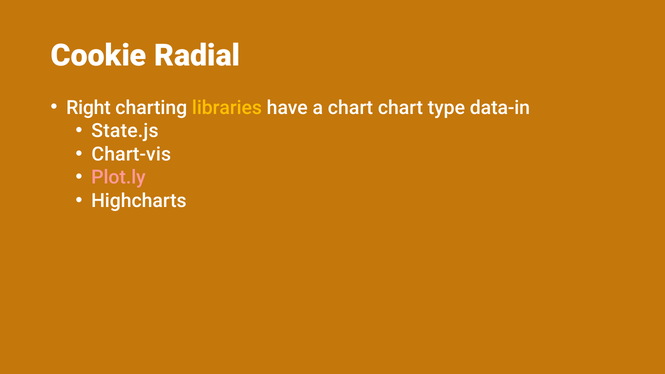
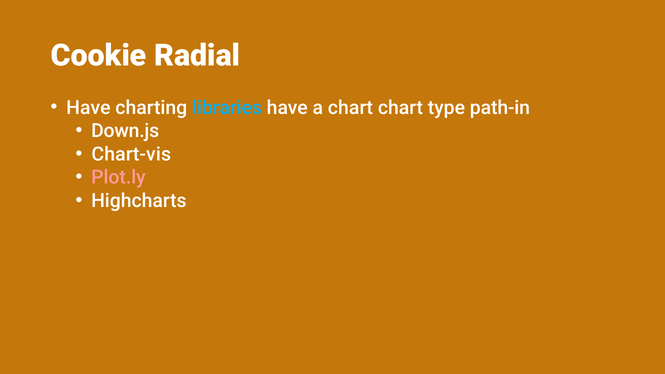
Right: Right -> Have (88, 108)
libraries colour: yellow -> light blue (227, 108)
data-in: data-in -> path-in (500, 108)
State.js: State.js -> Down.js (125, 131)
